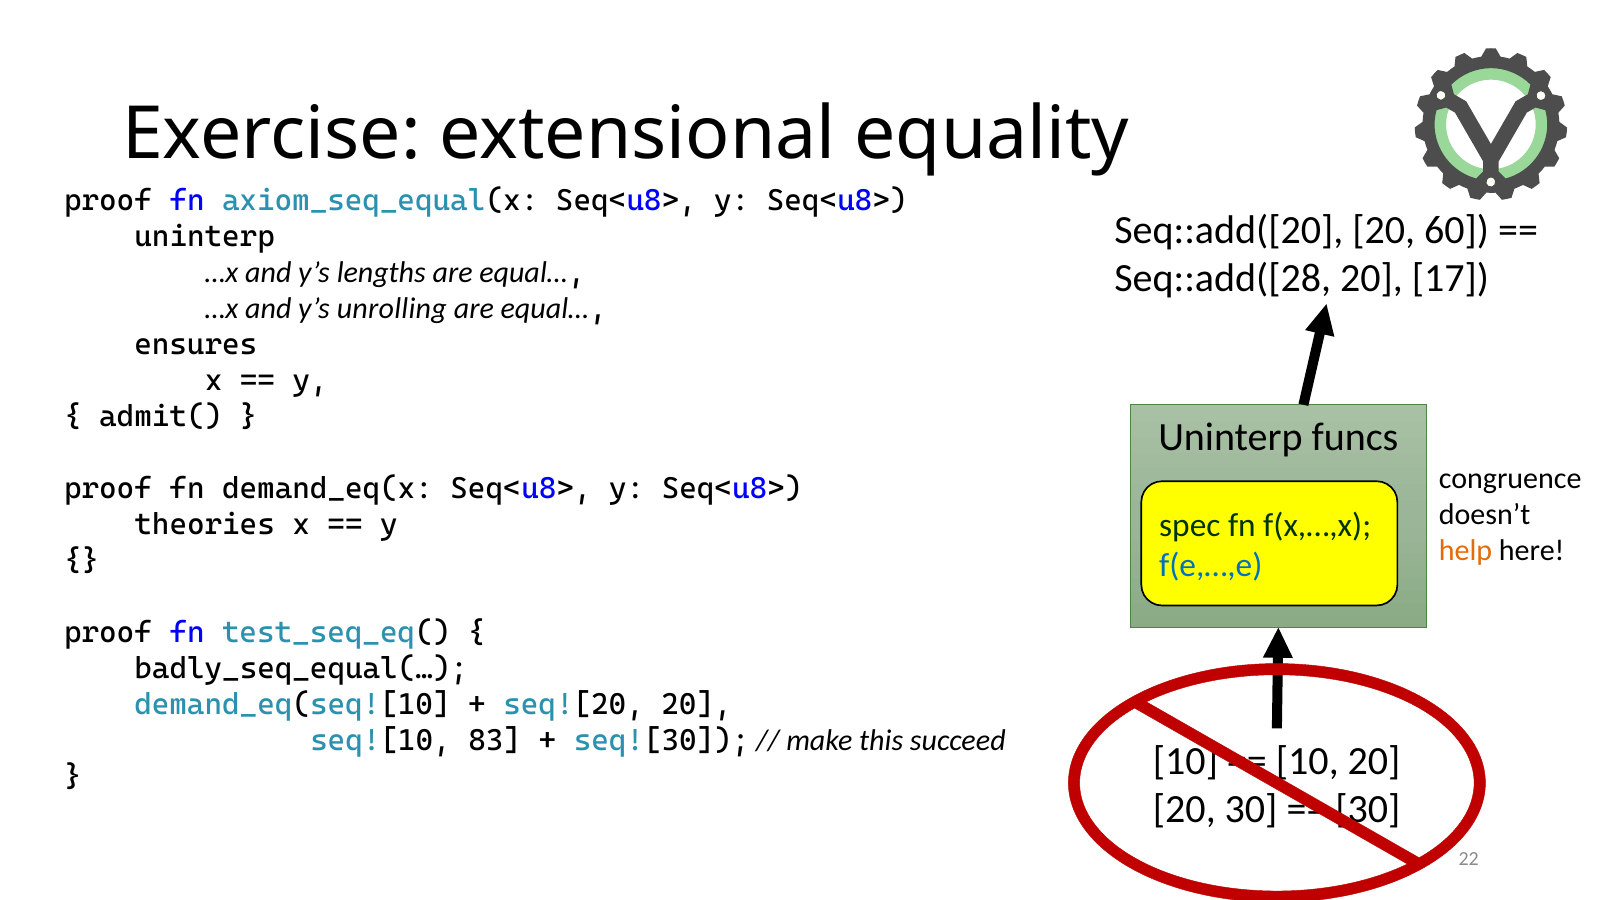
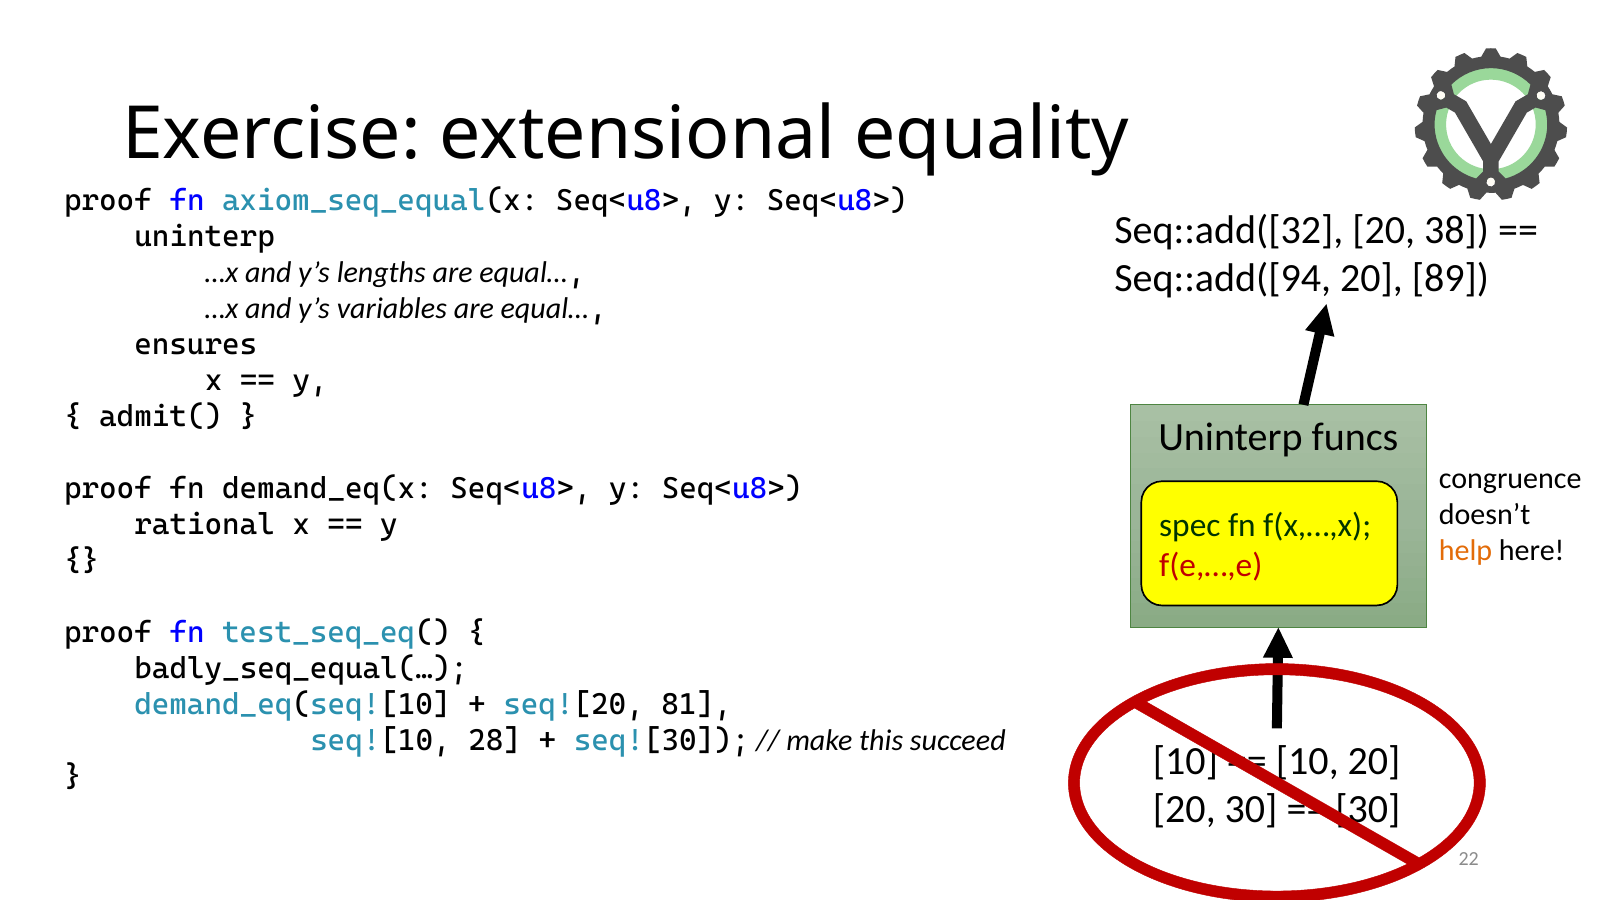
Seq::add([20: Seq::add([20 -> Seq::add([32 (1229, 230)
60: 60 -> 38 (1457, 230)
Seq::add([28: Seq::add([28 -> Seq::add([94 (1223, 278)
17: 17 -> 89 (1450, 278)
unrolling: unrolling -> variables (392, 309)
theories: theories -> rational (205, 525)
f(e,…,e colour: blue -> red (1211, 566)
seq![20 20: 20 -> 81 (697, 705)
83: 83 -> 28 (495, 742)
